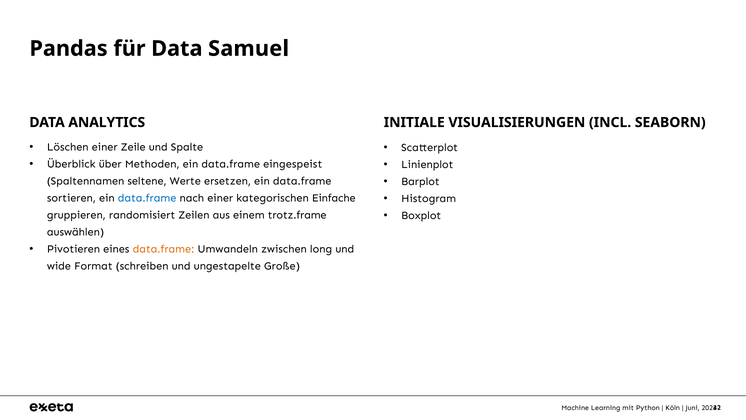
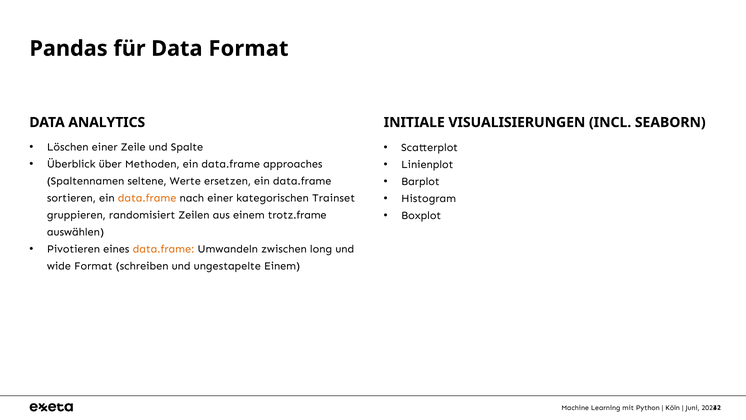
Data Samuel: Samuel -> Format (248, 49)
eingespeist: eingespeist -> approaches (293, 164)
data.frame colour: blue -> orange (147, 198)
Einfache: Einfache -> Trainset (334, 198)
ungestapelte Große: Große -> Einem (282, 266)
